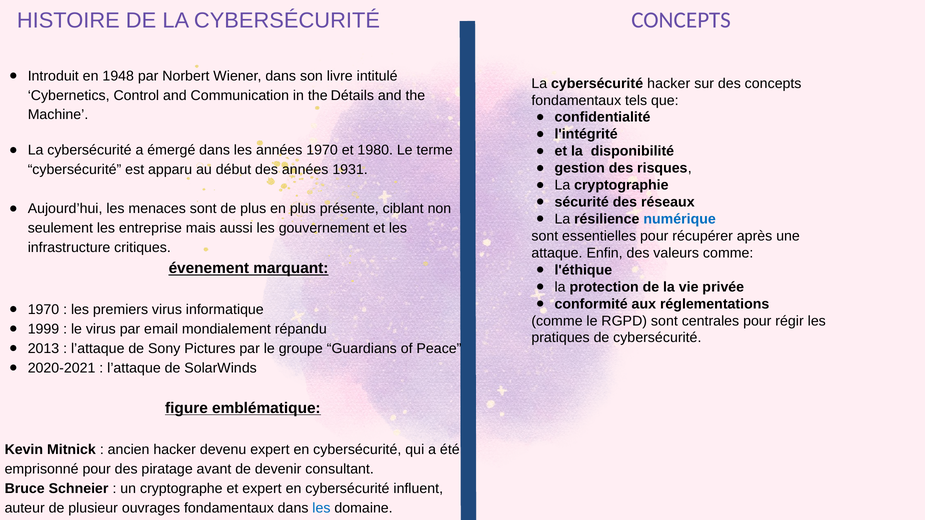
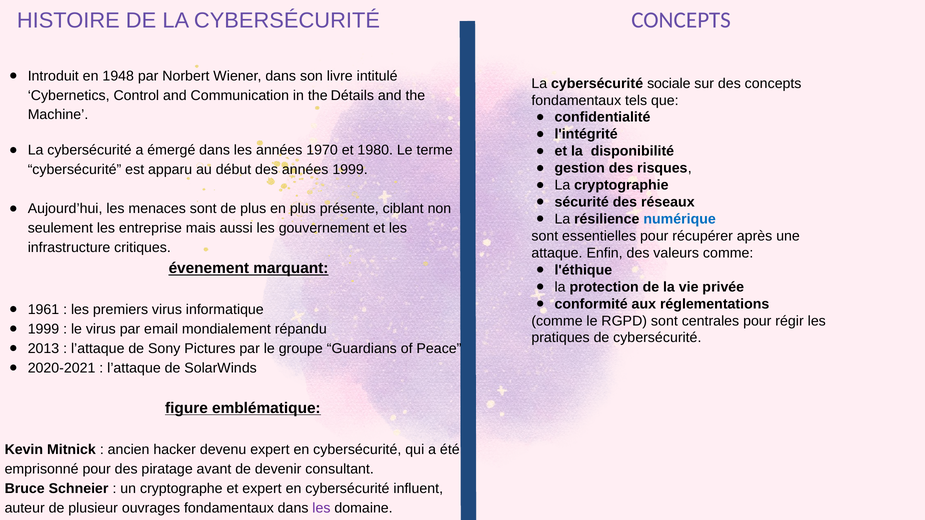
cybersécurité hacker: hacker -> sociale (669, 83)
années 1931: 1931 -> 1999 (350, 170)
1970: 1970 -> 1961 (43, 310)
les colour: blue -> purple (321, 508)
